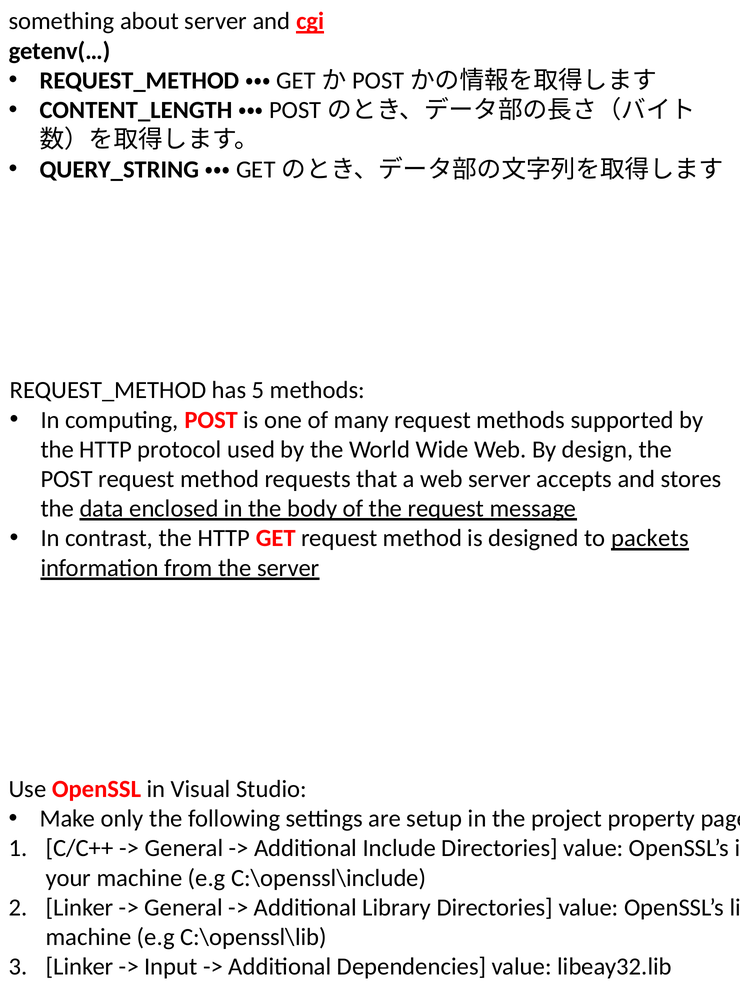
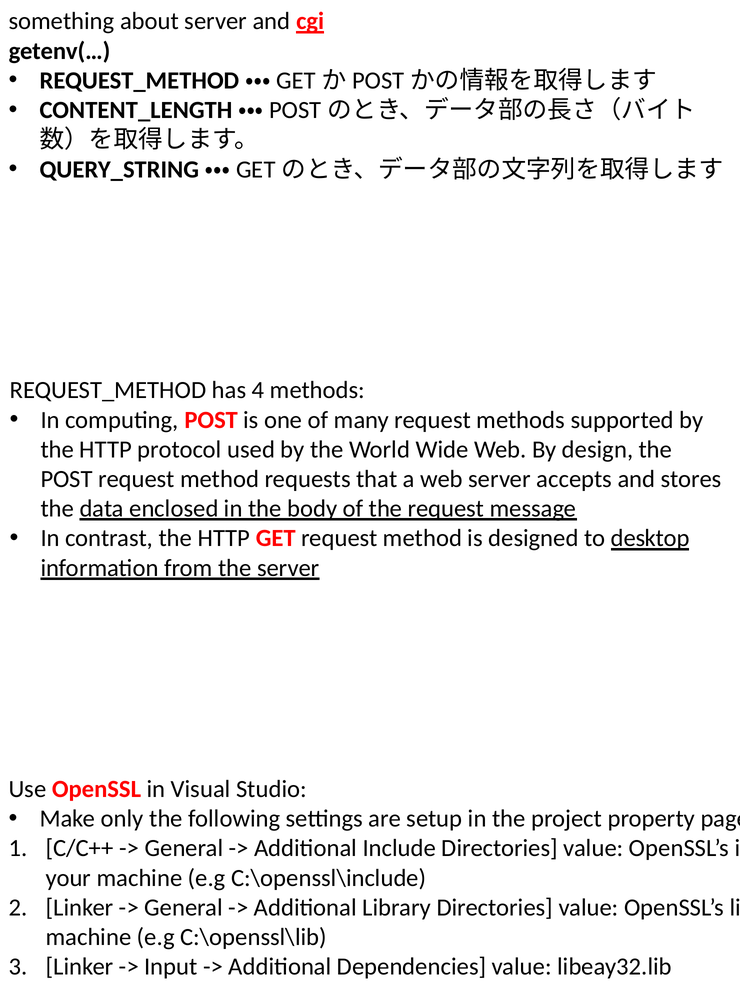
5: 5 -> 4 (258, 390)
packets: packets -> desktop (650, 538)
